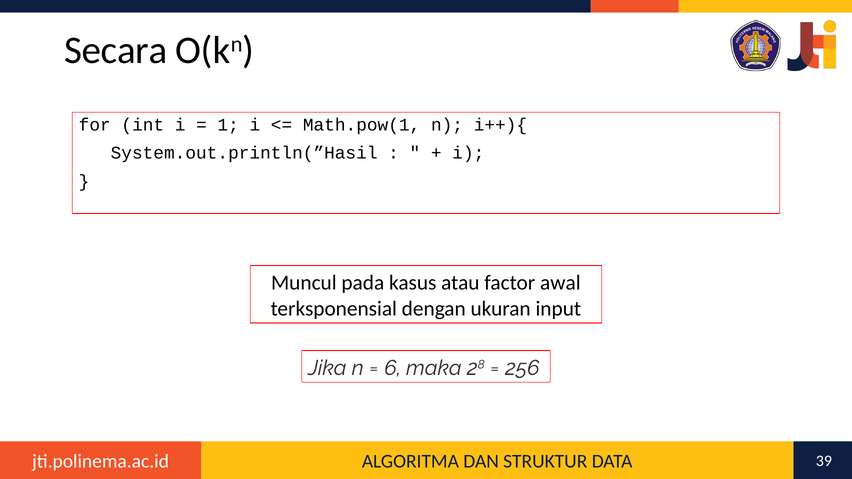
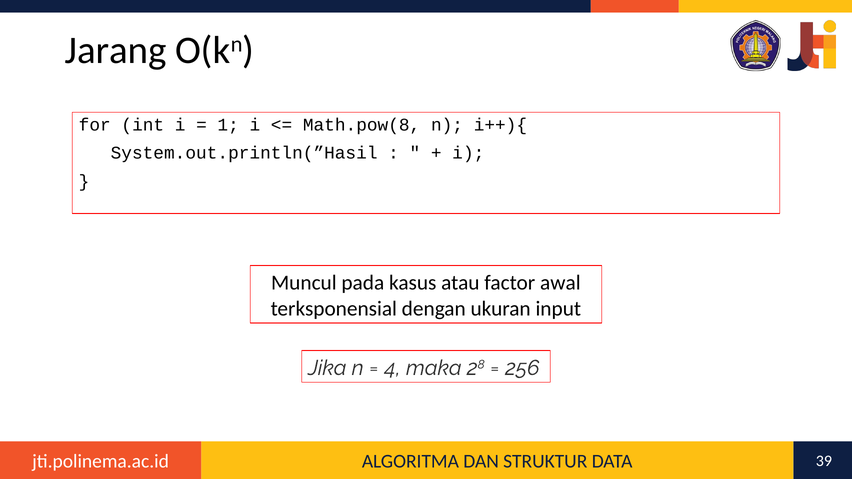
Secara: Secara -> Jarang (116, 51)
Math.pow(1: Math.pow(1 -> Math.pow(8 (362, 125)
6: 6 -> 4 (392, 368)
